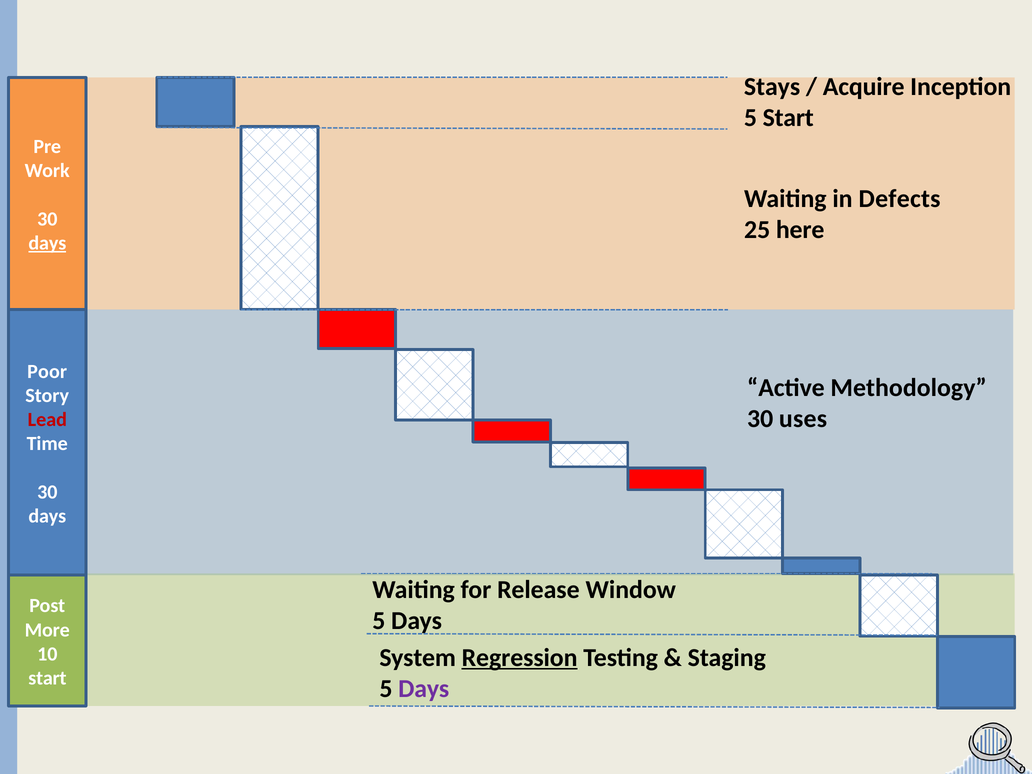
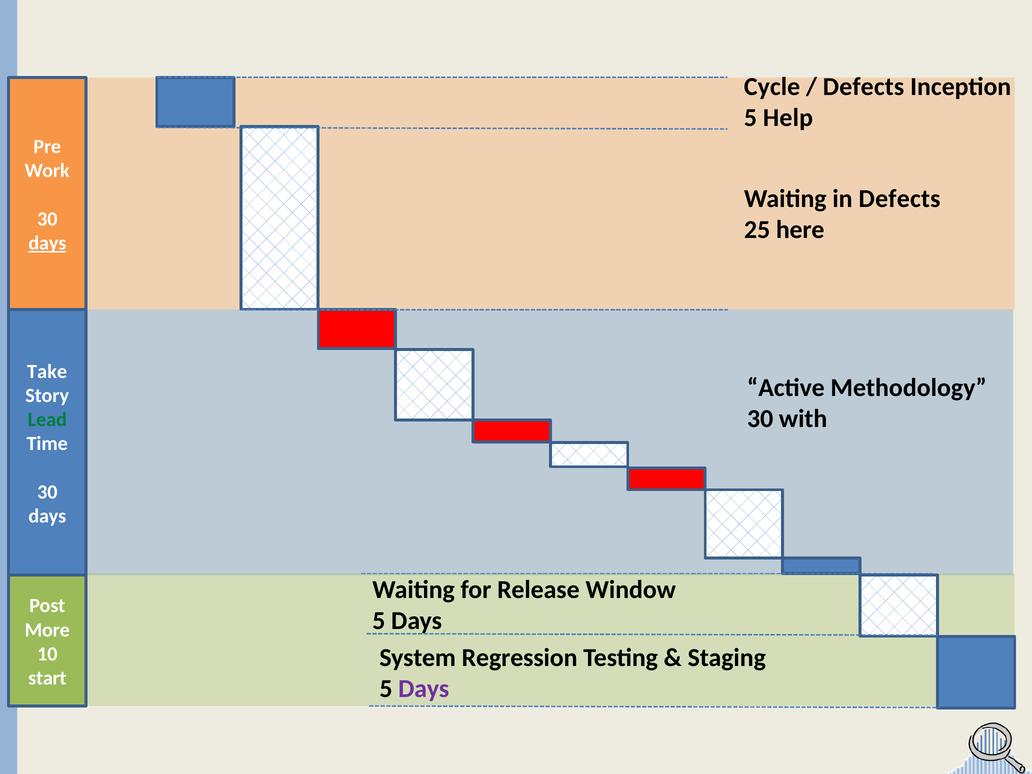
Stays: Stays -> Cycle (772, 87)
Acquire: Acquire -> Defects (864, 87)
5 Start: Start -> Help (788, 118)
Poor: Poor -> Take (47, 372)
uses: uses -> with (803, 419)
Lead colour: red -> green (47, 420)
Regression underline: present -> none (520, 658)
